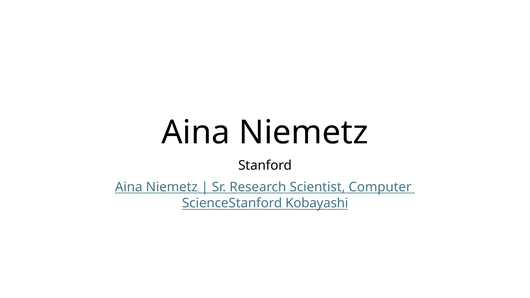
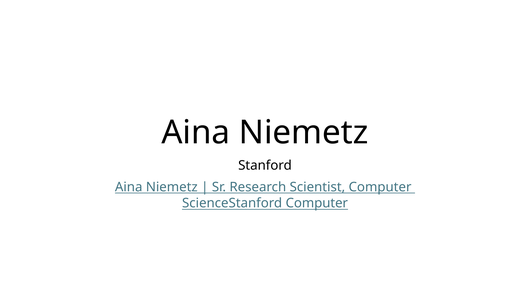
ScienceStanford Kobayashi: Kobayashi -> Computer (317, 203)
